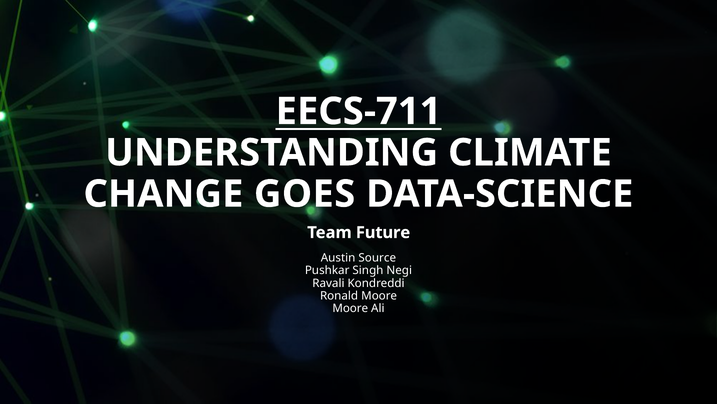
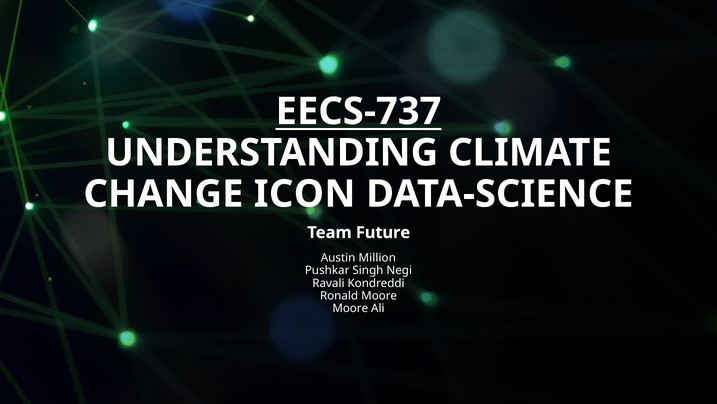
EECS-711: EECS-711 -> EECS-737 (359, 111)
GOES: GOES -> ICON (305, 194)
Source: Source -> Million (377, 258)
